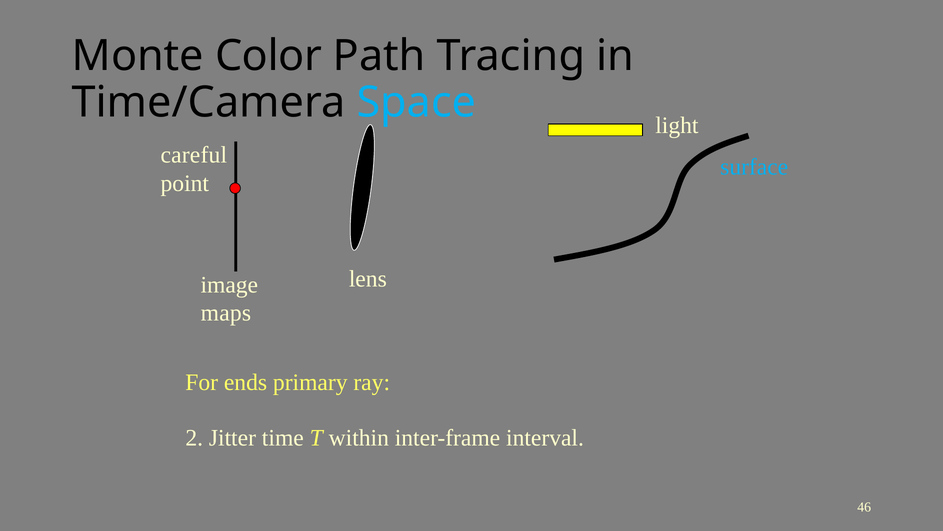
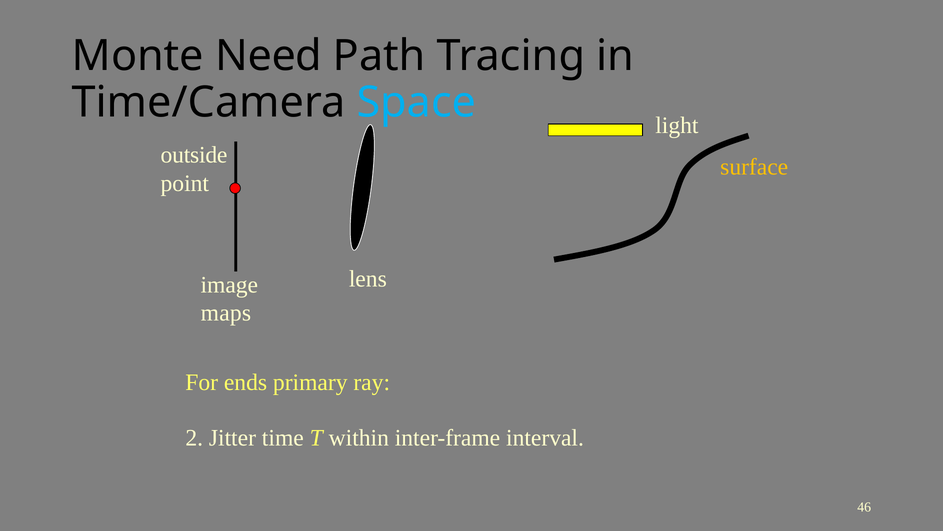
Color: Color -> Need (269, 56)
careful: careful -> outside (194, 155)
surface colour: light blue -> yellow (754, 167)
